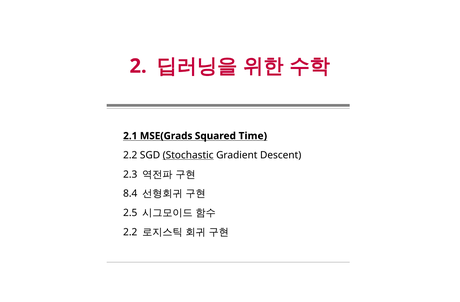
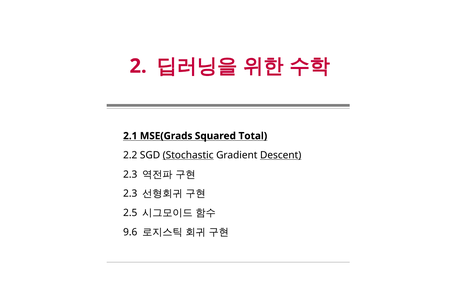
Time: Time -> Total (253, 136)
Descent underline: none -> present (281, 155)
8.4: 8.4 -> 2.3 (130, 194)
2.2: 2.2 -> 9.6 (130, 232)
